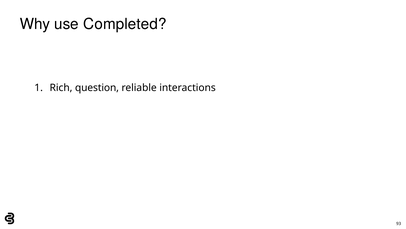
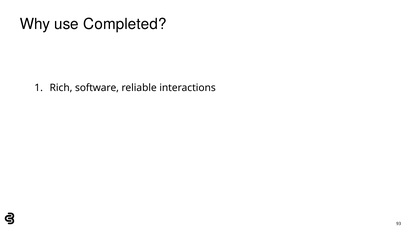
question: question -> software (97, 87)
